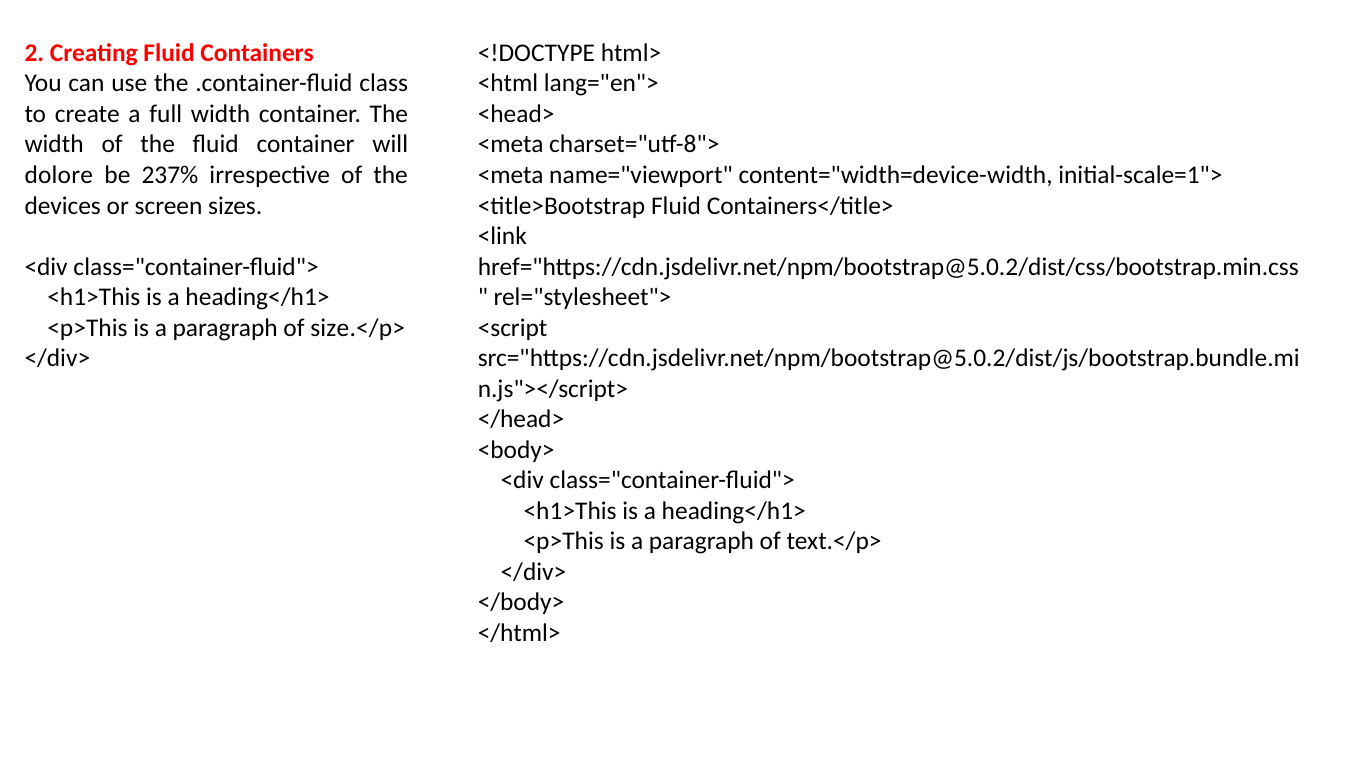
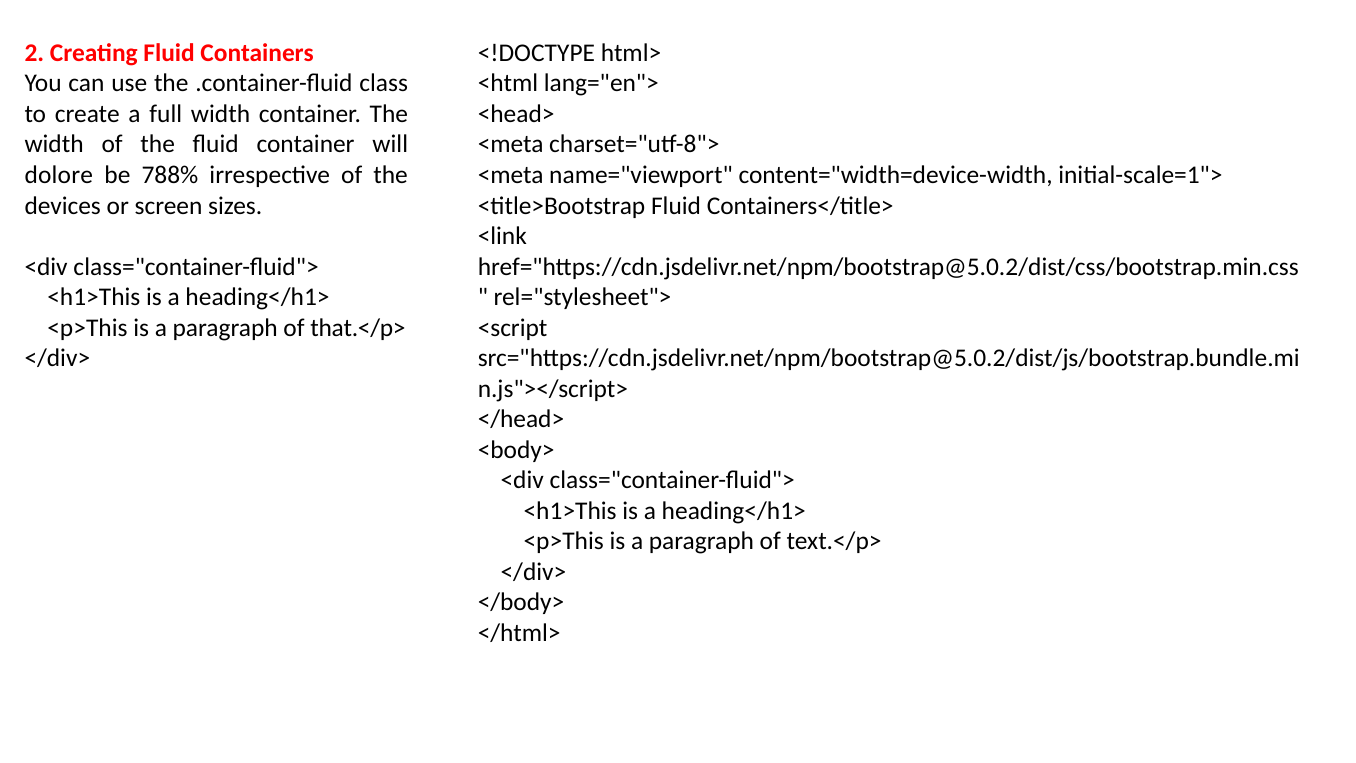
237%: 237% -> 788% (170, 175)
size.</p>: size.</p> -> that.</p> (358, 328)
